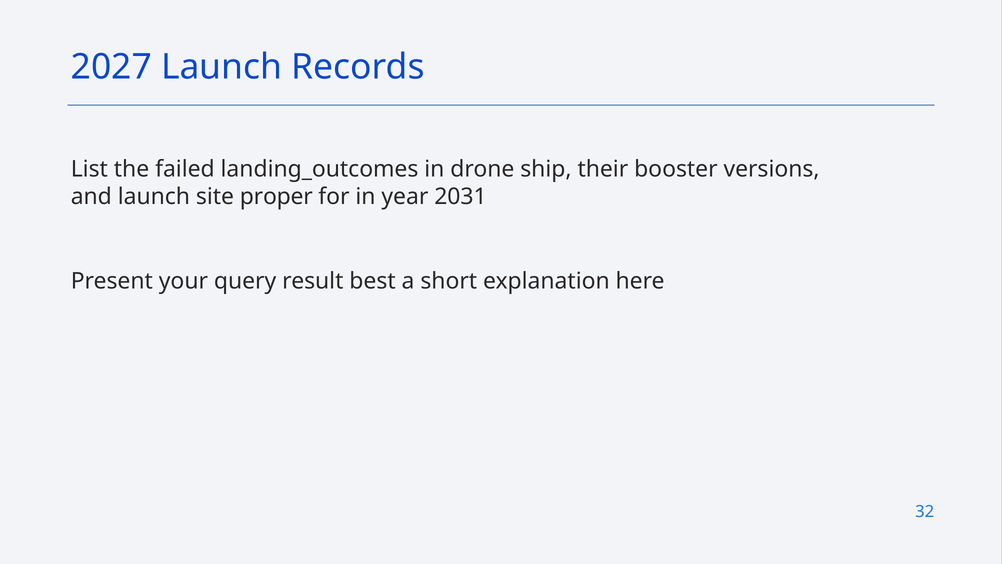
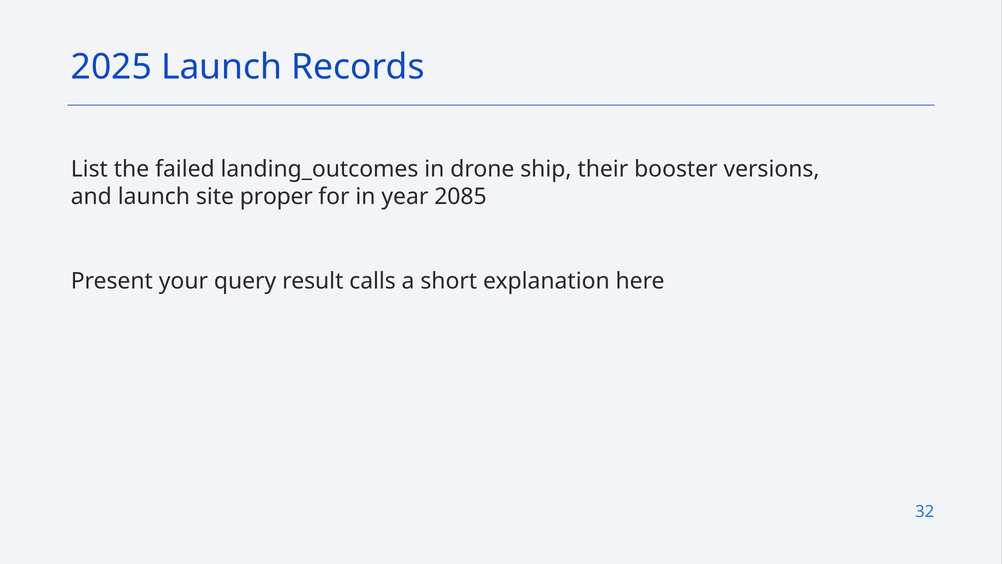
2027: 2027 -> 2025 (111, 67)
2031: 2031 -> 2085 (460, 197)
best: best -> calls (373, 281)
